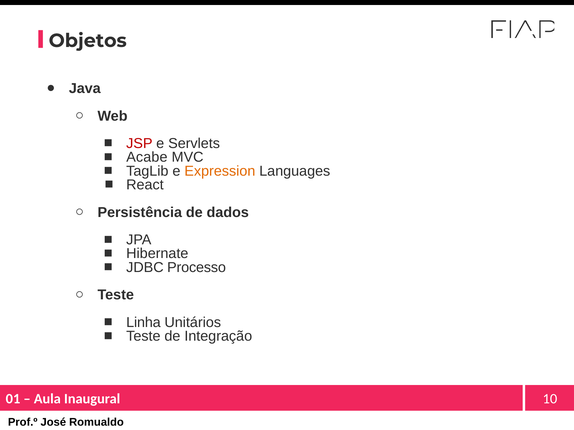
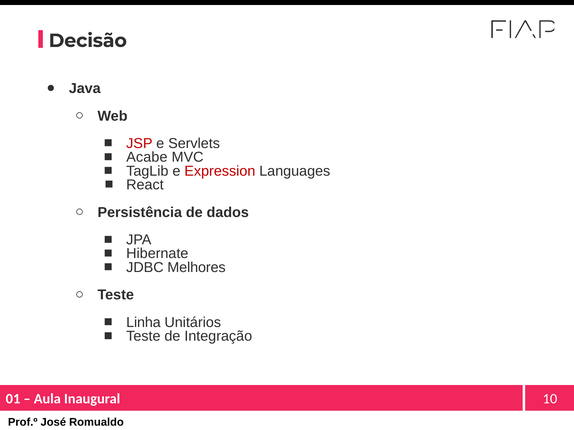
Objetos: Objetos -> Decisão (88, 41)
Expression colour: orange -> red (220, 171)
Processo: Processo -> Melhores (197, 268)
